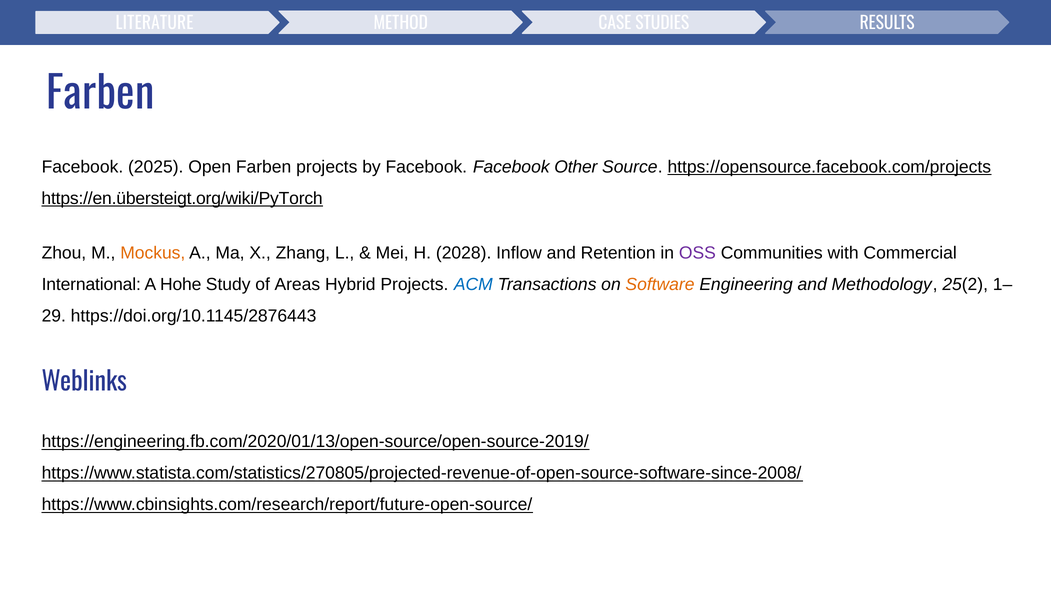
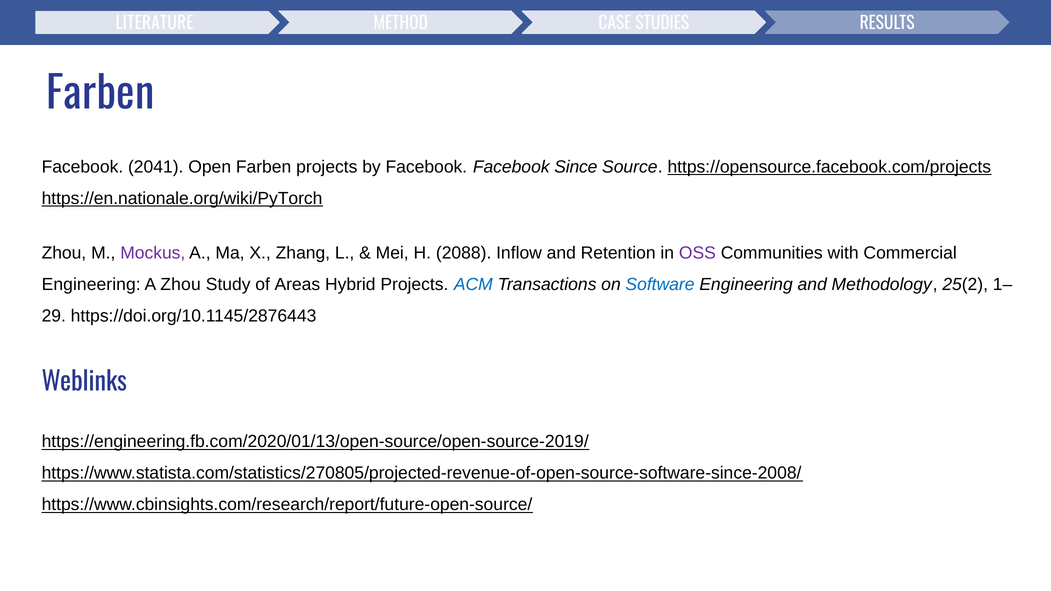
2025: 2025 -> 2041 (156, 167)
Other: Other -> Since (576, 167)
https://en.übersteigt.org/wiki/PyTorch: https://en.übersteigt.org/wiki/PyTorch -> https://en.nationale.org/wiki/PyTorch (182, 198)
Mockus colour: orange -> purple (153, 253)
2028: 2028 -> 2088 (464, 253)
International: International -> Engineering (91, 285)
A Hohe: Hohe -> Zhou (181, 285)
Software colour: orange -> blue (660, 285)
